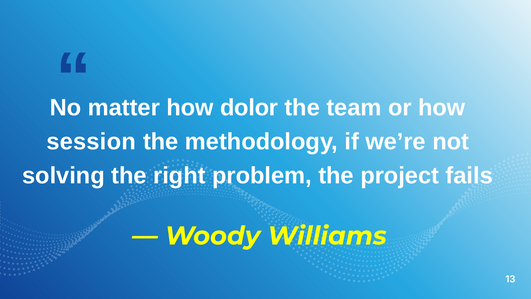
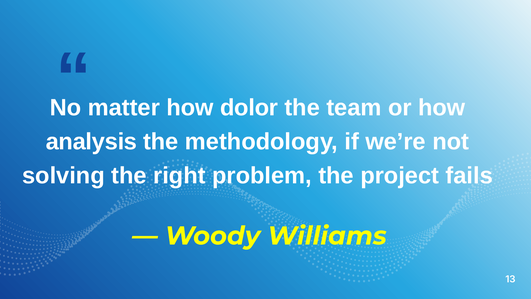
session: session -> analysis (91, 141)
